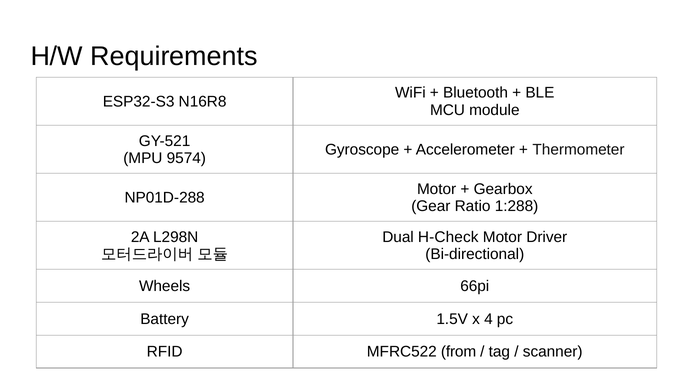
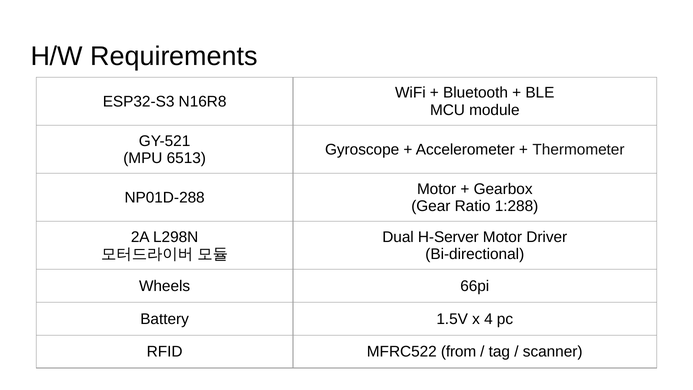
9574: 9574 -> 6513 (186, 158)
H-Check: H-Check -> H-Server (448, 237)
